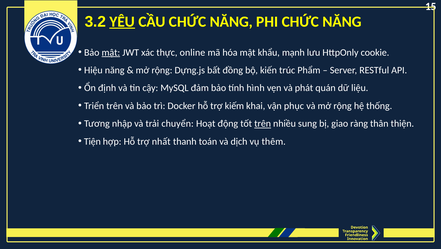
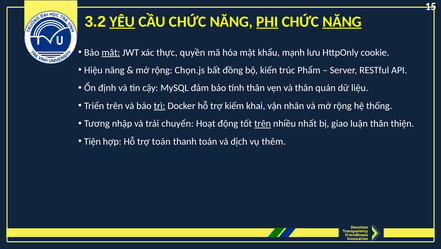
PHI underline: none -> present (267, 22)
NĂNG underline: none -> present (342, 22)
online: online -> quyền (192, 52)
Dựng.js: Dựng.js -> Chọn.js (190, 70)
tính hình: hình -> thân (256, 88)
và phát: phát -> thân (304, 88)
trì underline: none -> present (160, 106)
phục: phục -> nhân (294, 106)
sung: sung -> nhất (307, 123)
ràng: ràng -> luận (359, 123)
trợ nhất: nhất -> toán (161, 141)
